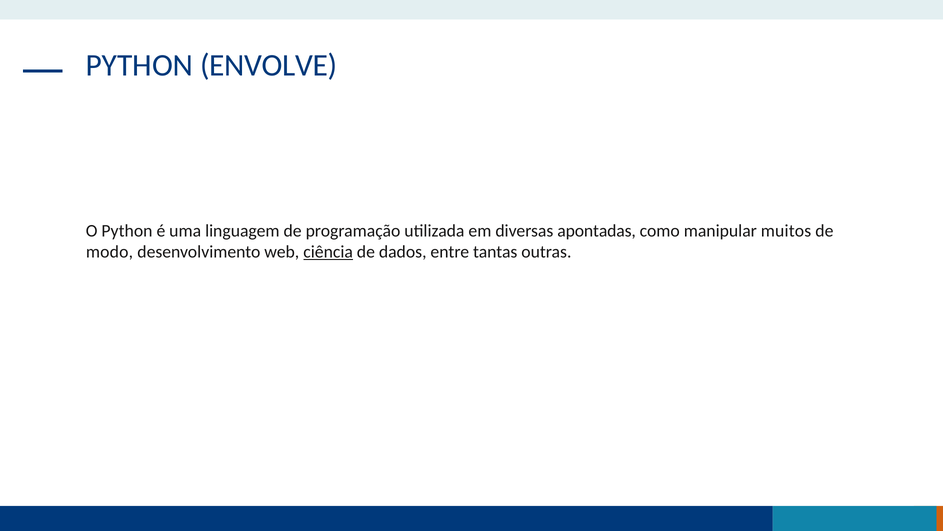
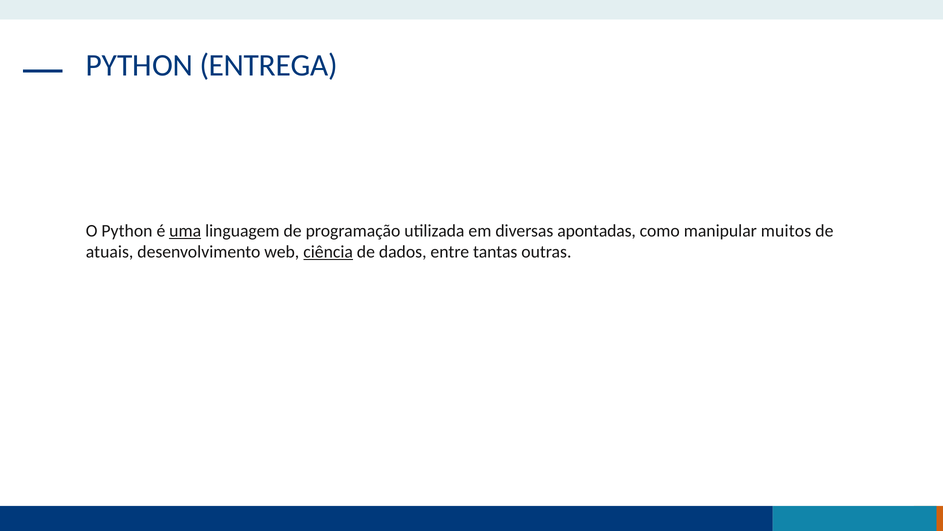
ENVOLVE: ENVOLVE -> ENTREGA (269, 65)
uma underline: none -> present (185, 231)
modo: modo -> atuais (110, 252)
